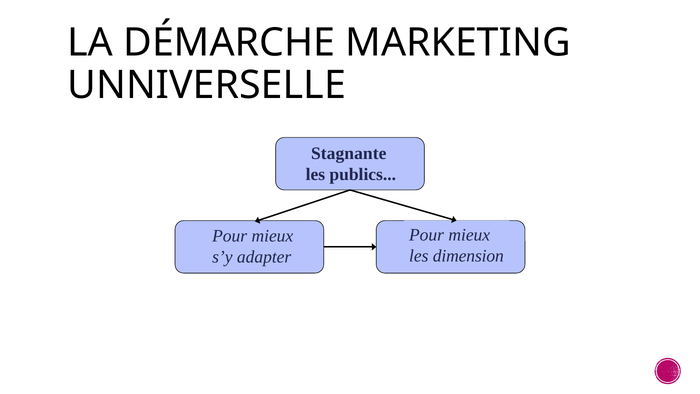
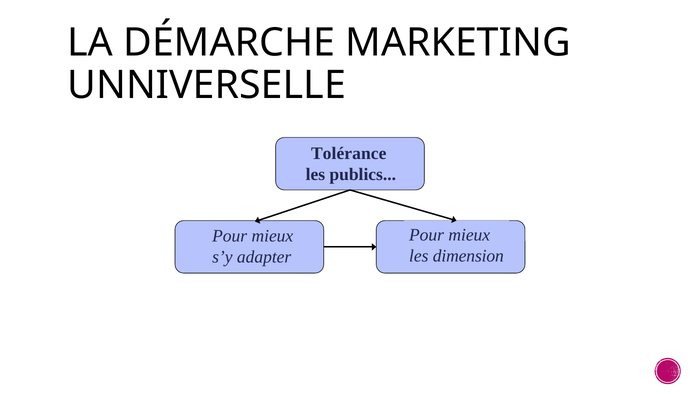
Stagnante: Stagnante -> Tolérance (349, 153)
